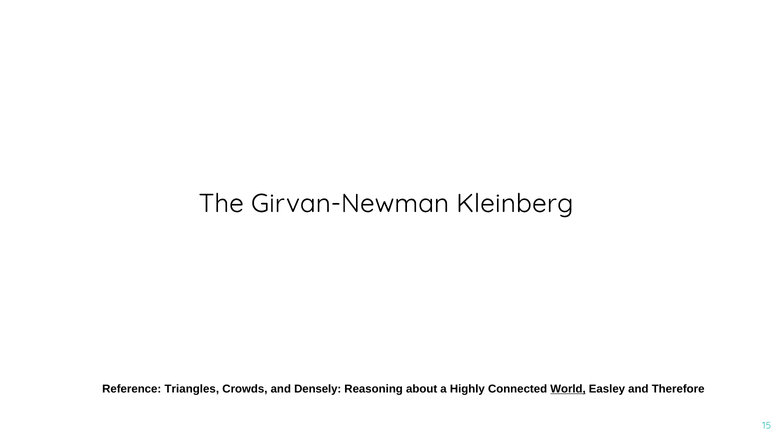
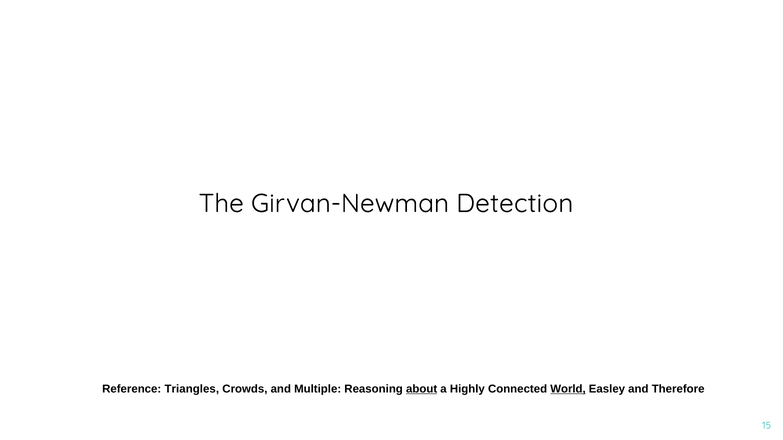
Kleinberg: Kleinberg -> Detection (515, 204)
Densely: Densely -> Multiple (318, 389)
about underline: none -> present (422, 389)
